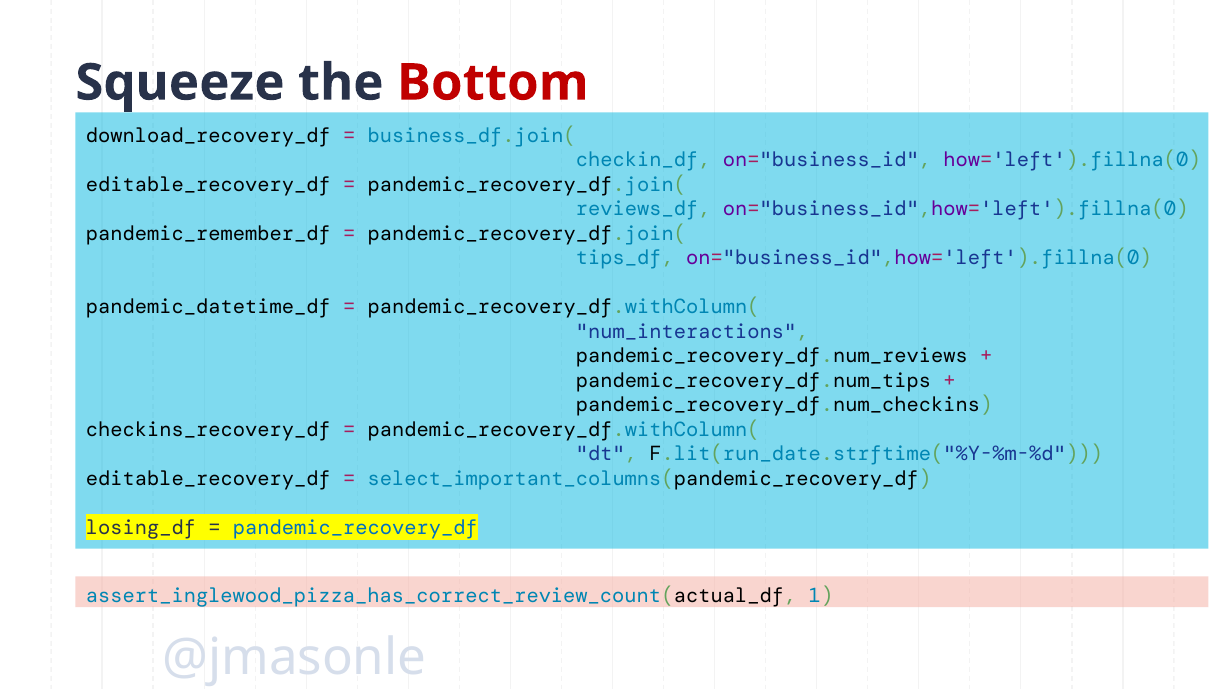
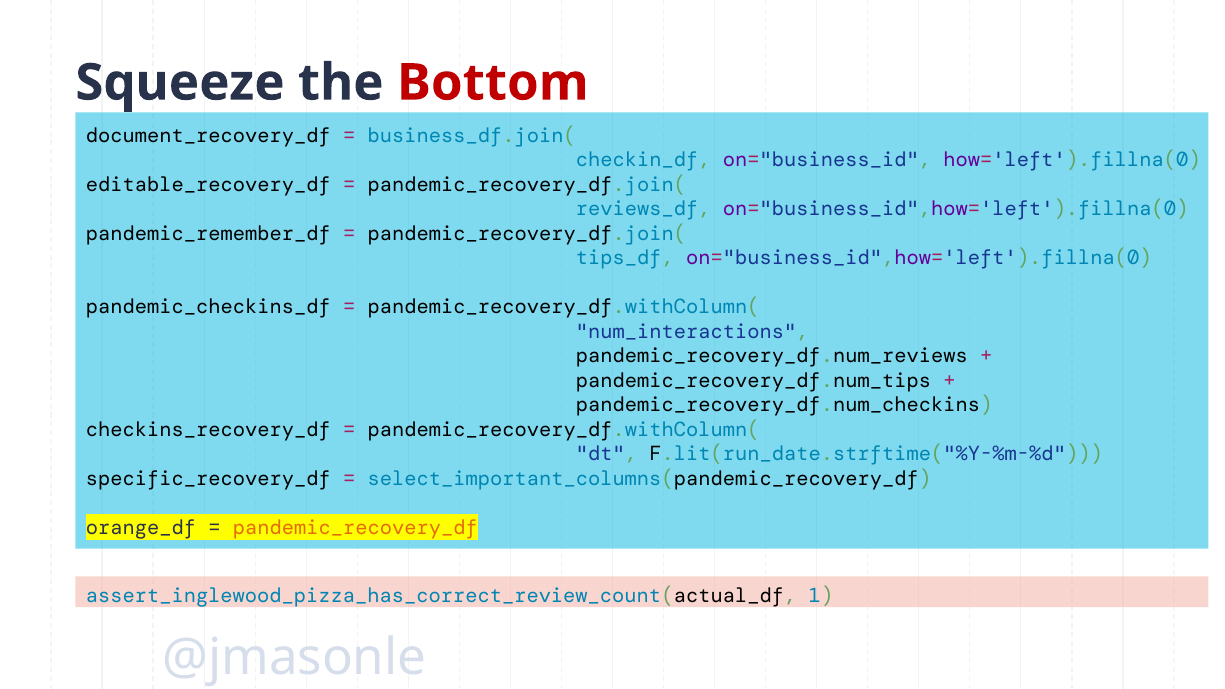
download_recovery_df: download_recovery_df -> document_recovery_df (208, 135)
pandemic_datetime_df: pandemic_datetime_df -> pandemic_checkins_df (208, 307)
editable_recovery_df: editable_recovery_df -> specific_recovery_df (208, 478)
losing_df: losing_df -> orange_df (141, 527)
pandemic_recovery_df colour: blue -> orange (355, 527)
